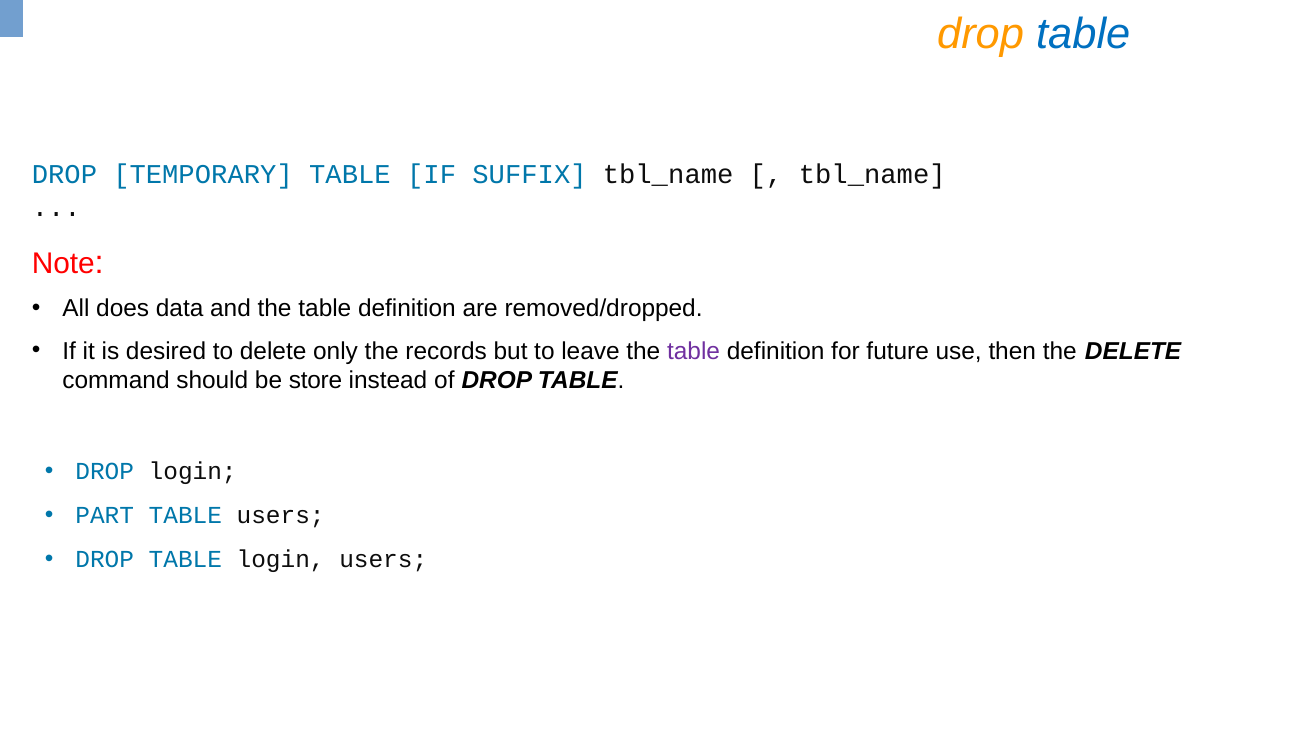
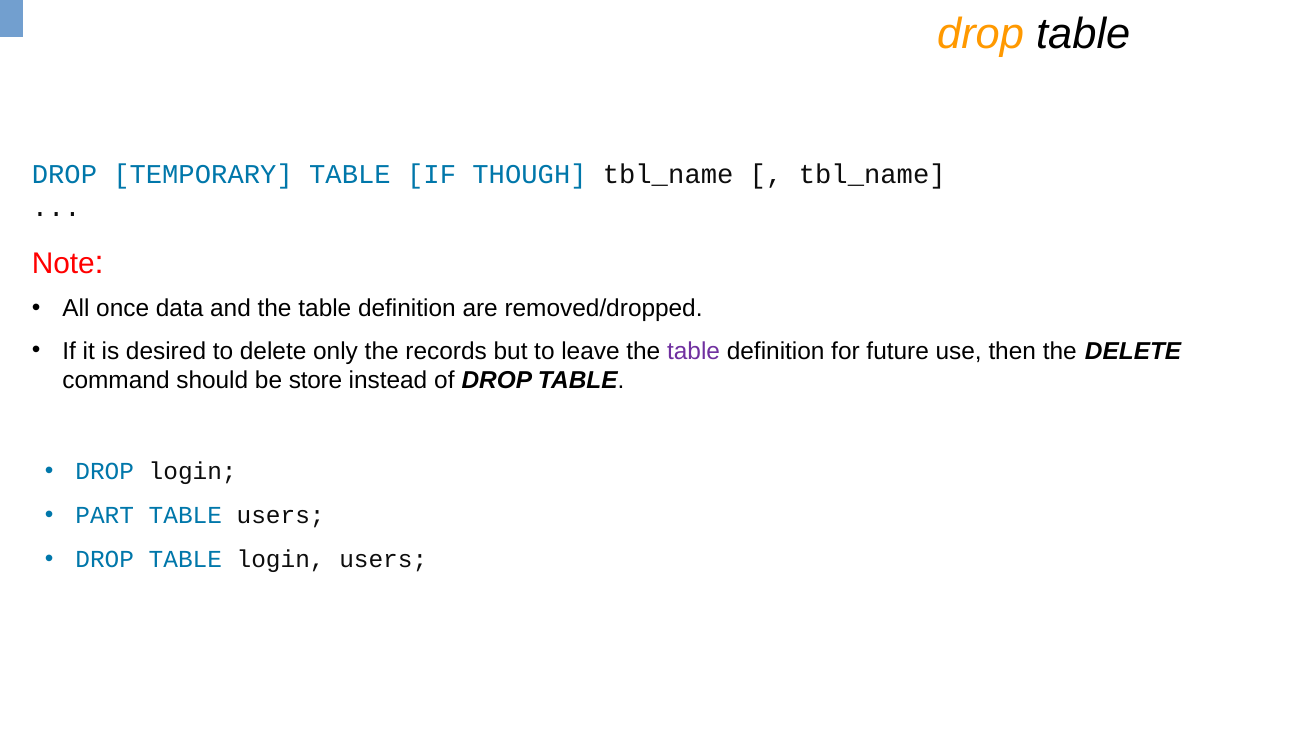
table colour: blue -> black (1083, 34)
SUFFIX: SUFFIX -> THOUGH (530, 175)
does: does -> once (123, 309)
